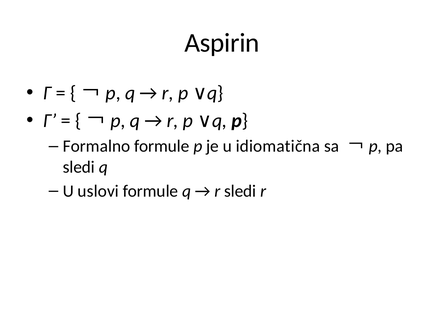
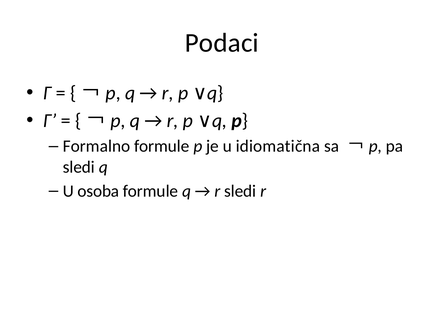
Aspirin: Aspirin -> Podaci (222, 43)
uslovi: uslovi -> osoba (98, 191)
